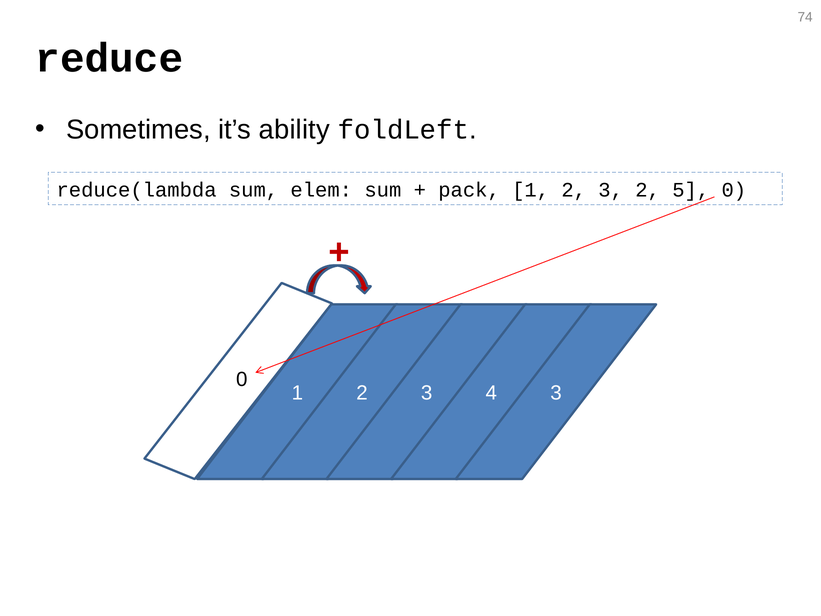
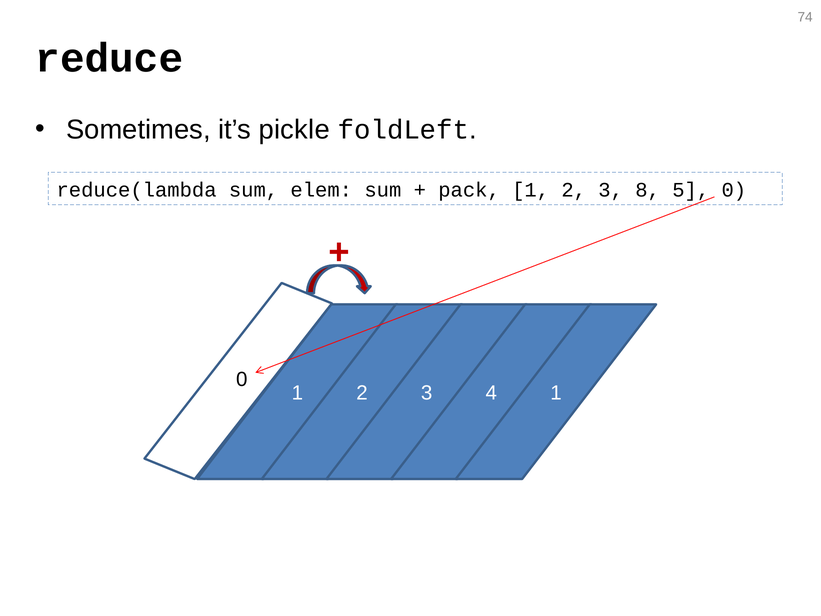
ability: ability -> pickle (294, 130)
3 2: 2 -> 8 (648, 190)
3: 3 -> 1 (556, 393)
